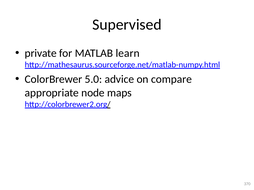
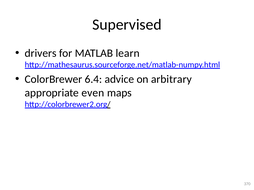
private: private -> drivers (41, 53)
5.0: 5.0 -> 6.4 (93, 79)
compare: compare -> arbitrary (171, 79)
node: node -> even (93, 93)
